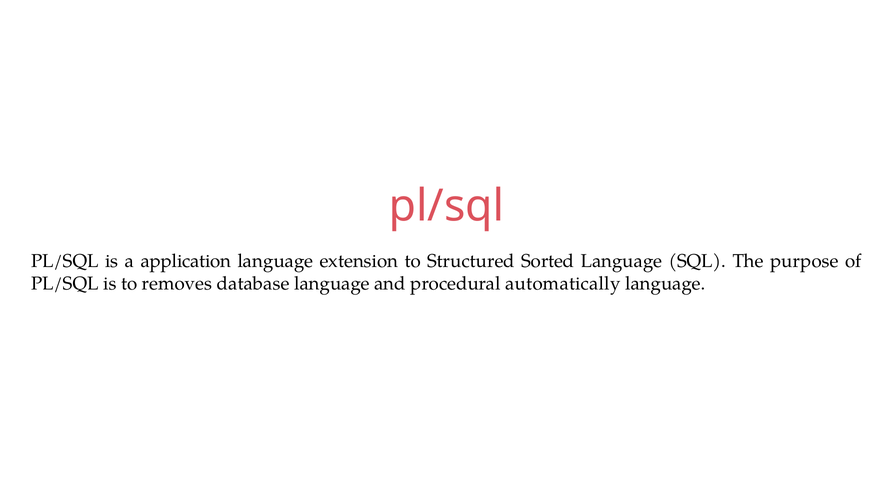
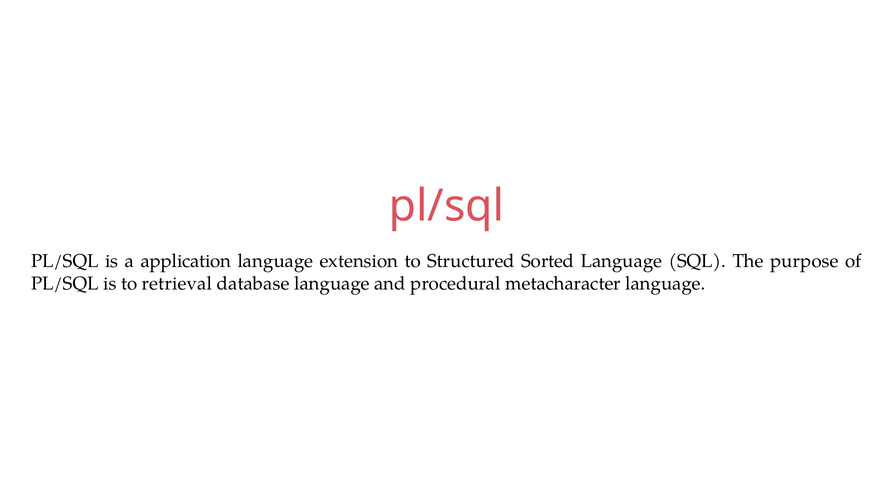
removes: removes -> retrieval (177, 284)
automatically: automatically -> metacharacter (563, 284)
